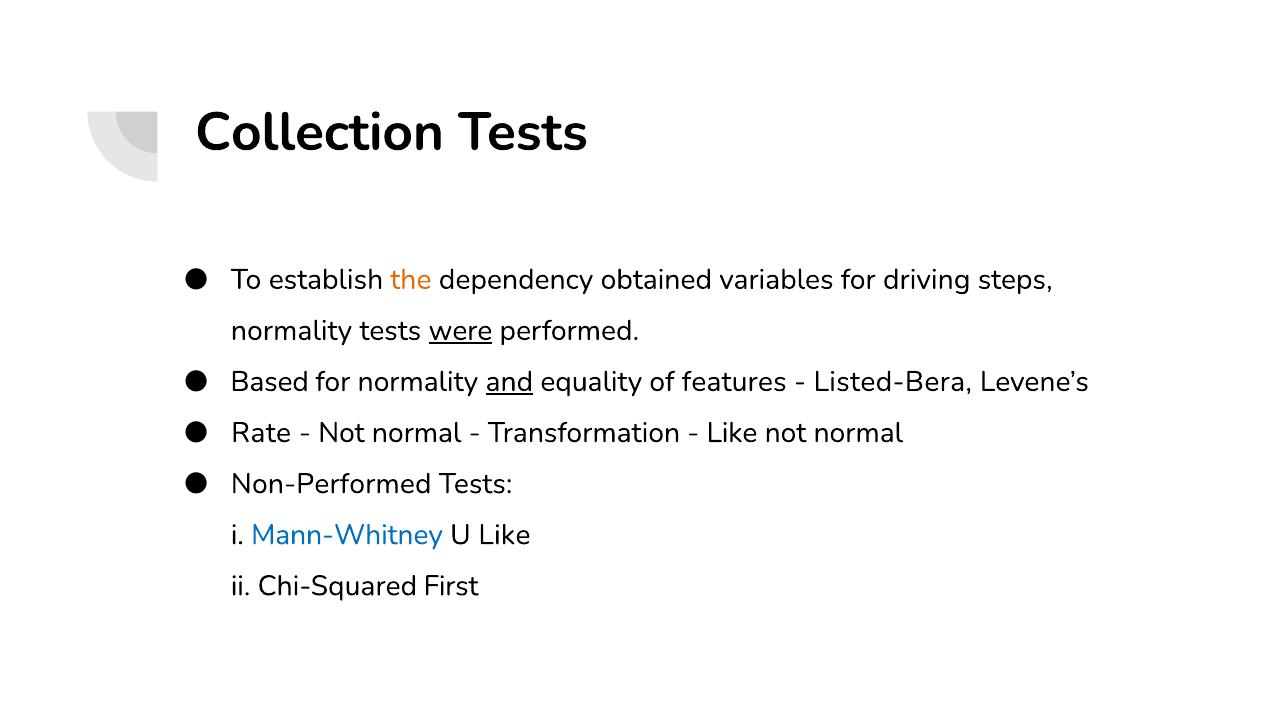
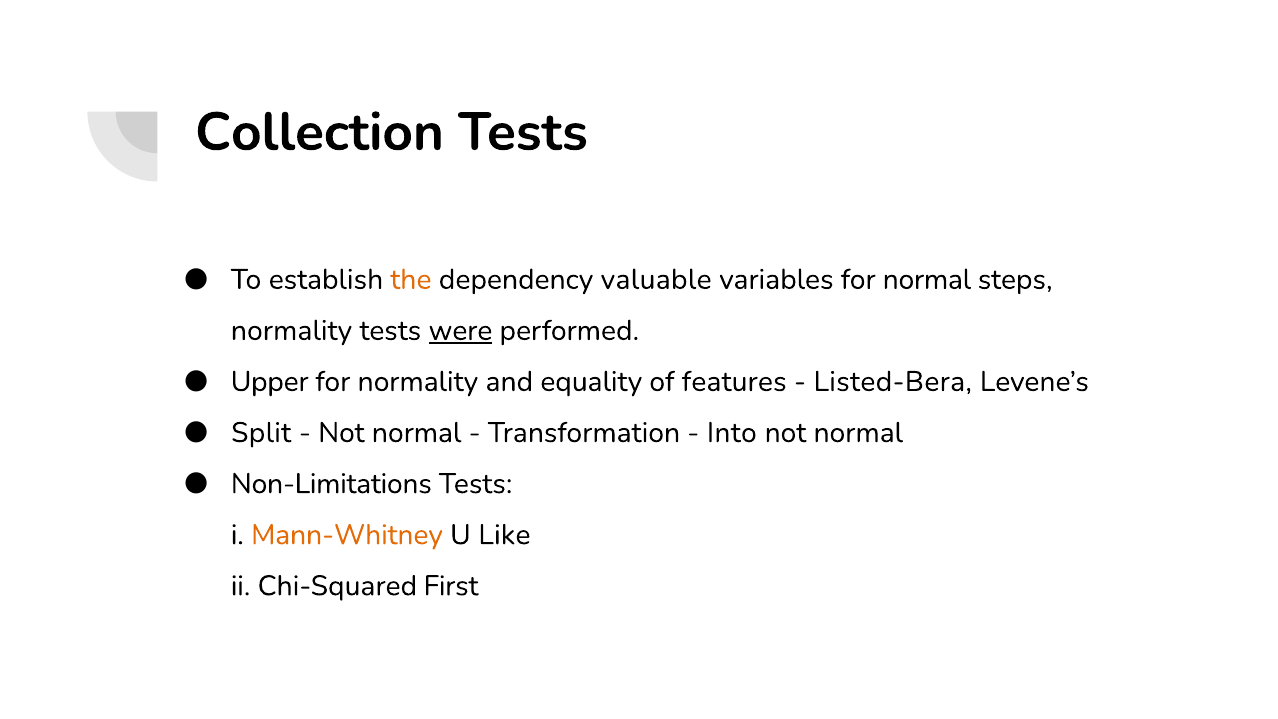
obtained: obtained -> valuable (656, 279)
for driving: driving -> normal (927, 279)
Based: Based -> Upper (270, 382)
and underline: present -> none (509, 382)
Rate: Rate -> Split (261, 433)
Like: Like -> Into (732, 433)
Non-Performed: Non-Performed -> Non-Limitations (331, 484)
Mann-Whitney colour: blue -> orange (347, 535)
